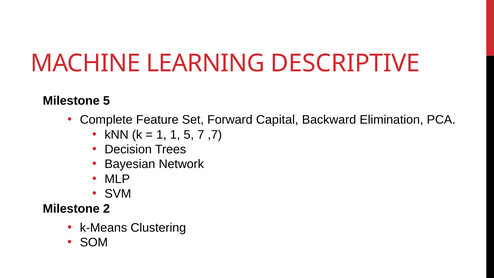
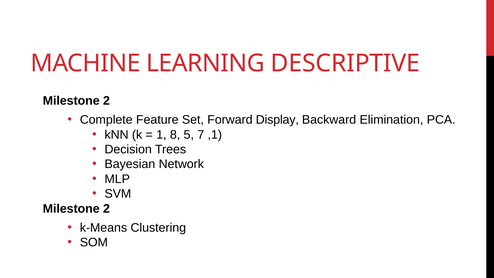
5: 5 -> 2 (107, 101)
Capital: Capital -> Display (277, 120)
1 1: 1 -> 8 (175, 135)
,7: ,7 -> ,1 (215, 135)
